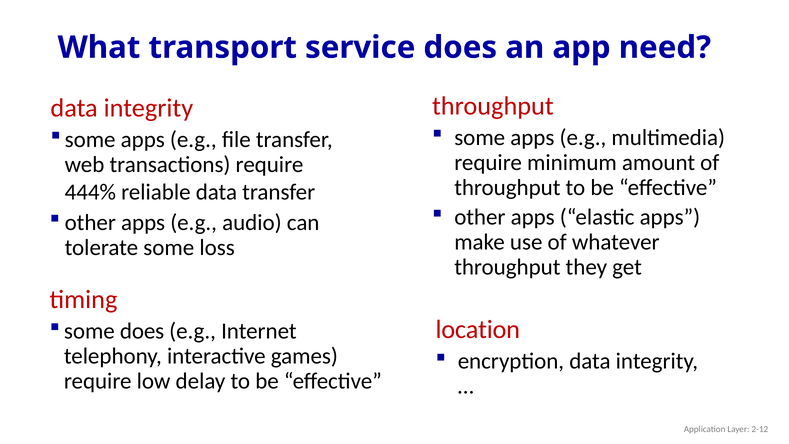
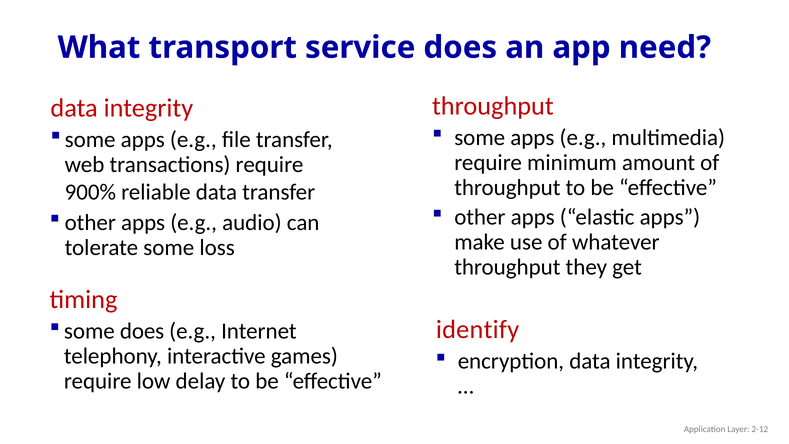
444%: 444% -> 900% (90, 192)
location: location -> identify (478, 330)
